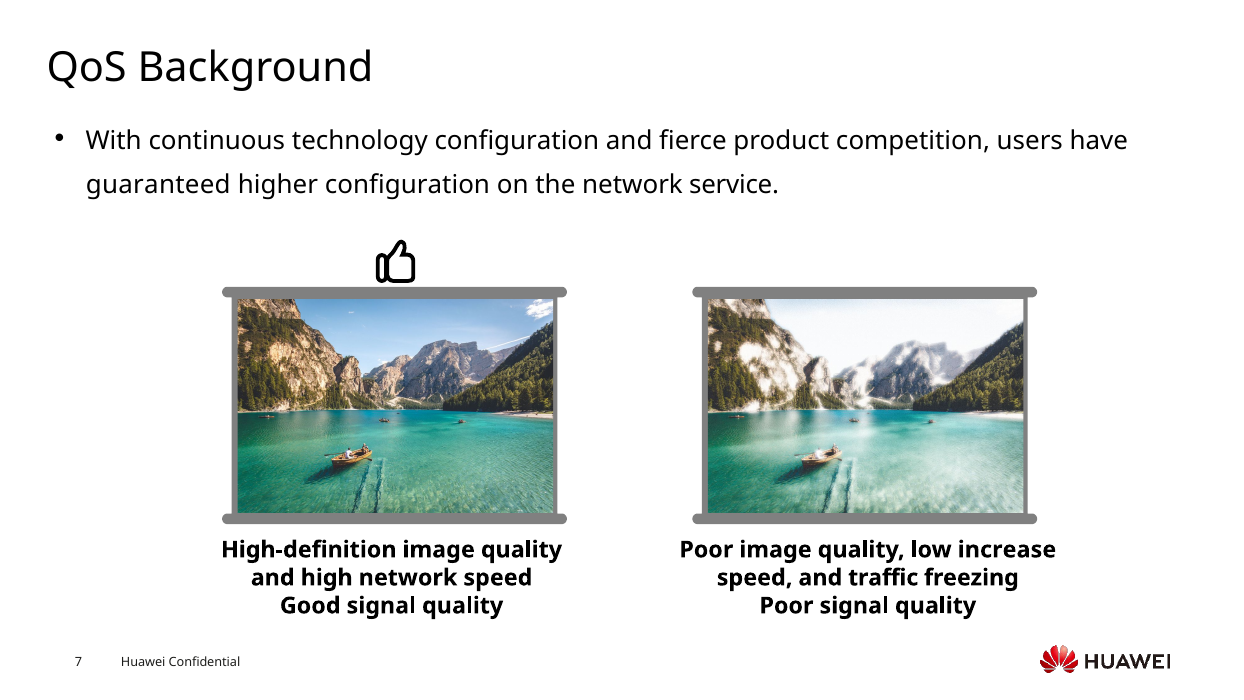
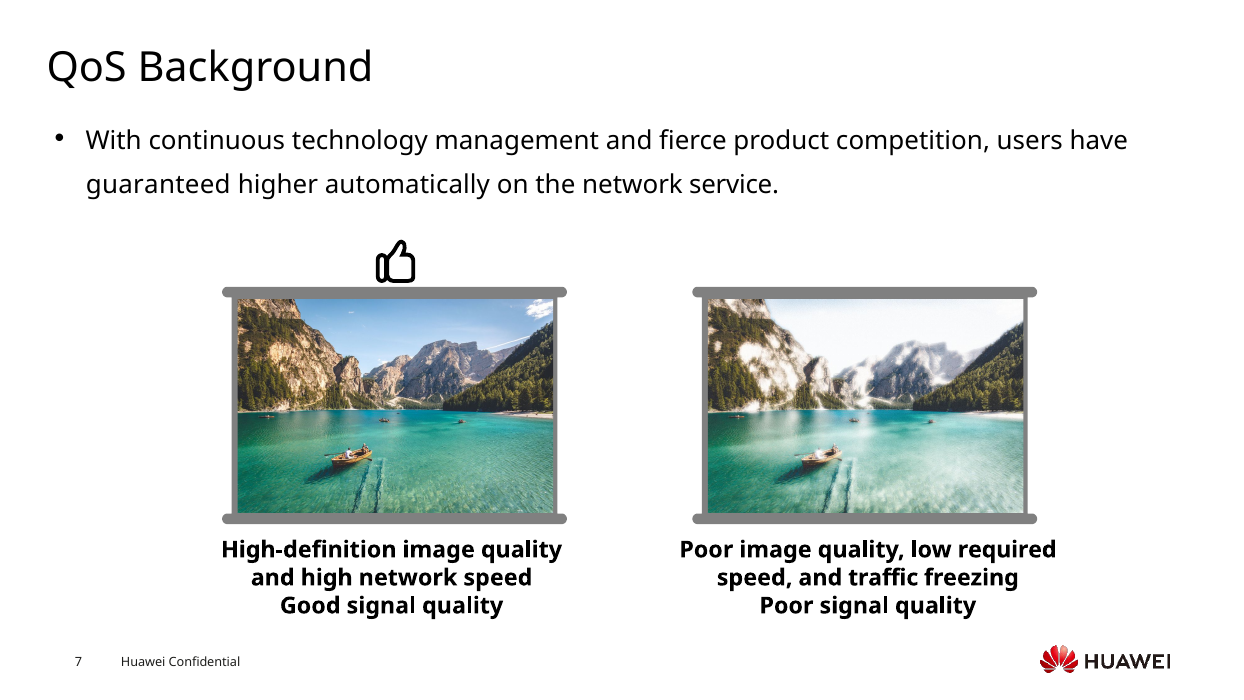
technology configuration: configuration -> management (517, 141)
higher configuration: configuration -> automatically (407, 185)
increase: increase -> required (1007, 550)
